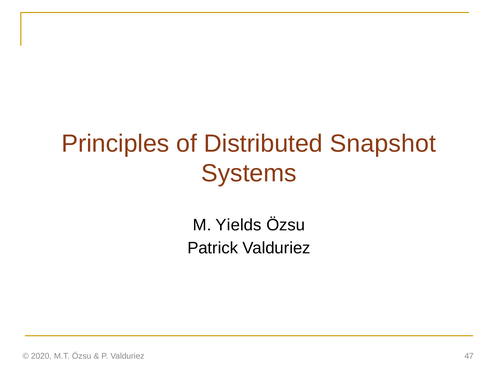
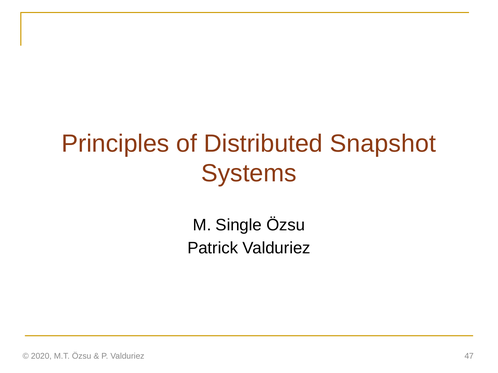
Yields: Yields -> Single (239, 225)
